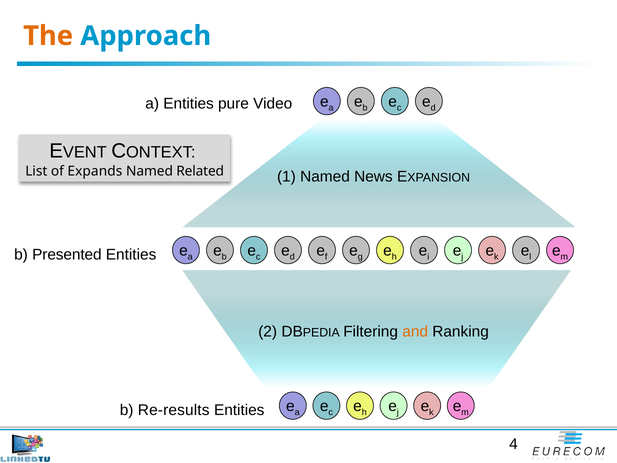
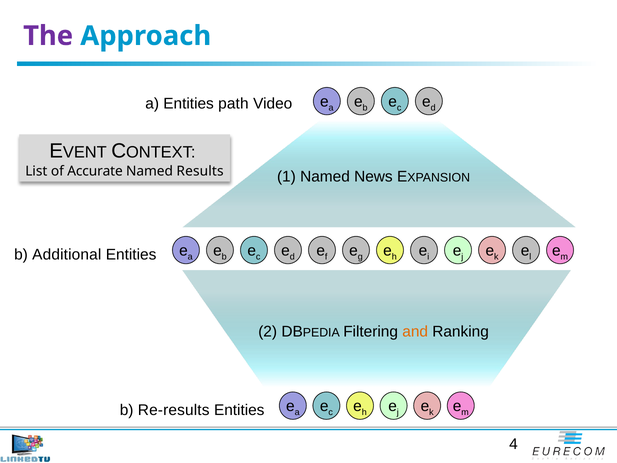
The colour: orange -> purple (48, 36)
pure: pure -> path (233, 104)
Expands: Expands -> Accurate (95, 171)
Related: Related -> Results (200, 171)
Presented: Presented -> Additional (67, 254)
